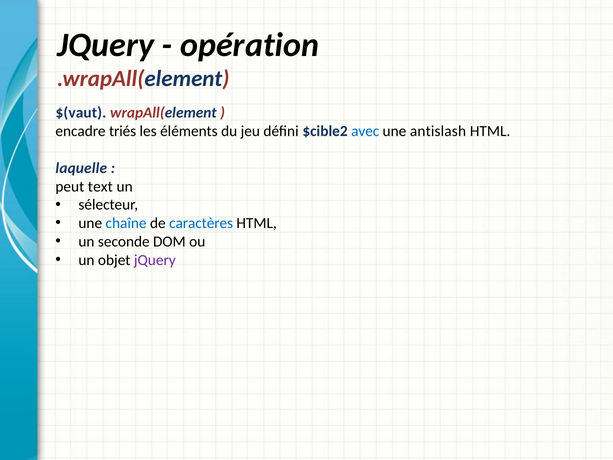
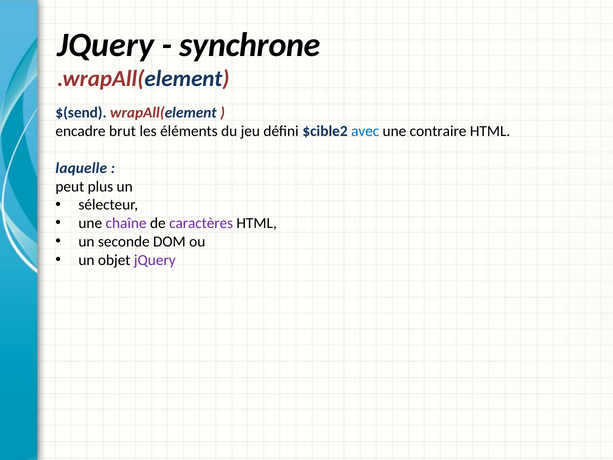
opération: opération -> synchrone (250, 45)
$(vaut: $(vaut -> $(send (81, 113)
triés: triés -> brut (123, 131)
antislash: antislash -> contraire (438, 131)
text: text -> plus (100, 186)
chaîne colour: blue -> purple (126, 223)
caractères colour: blue -> purple (201, 223)
